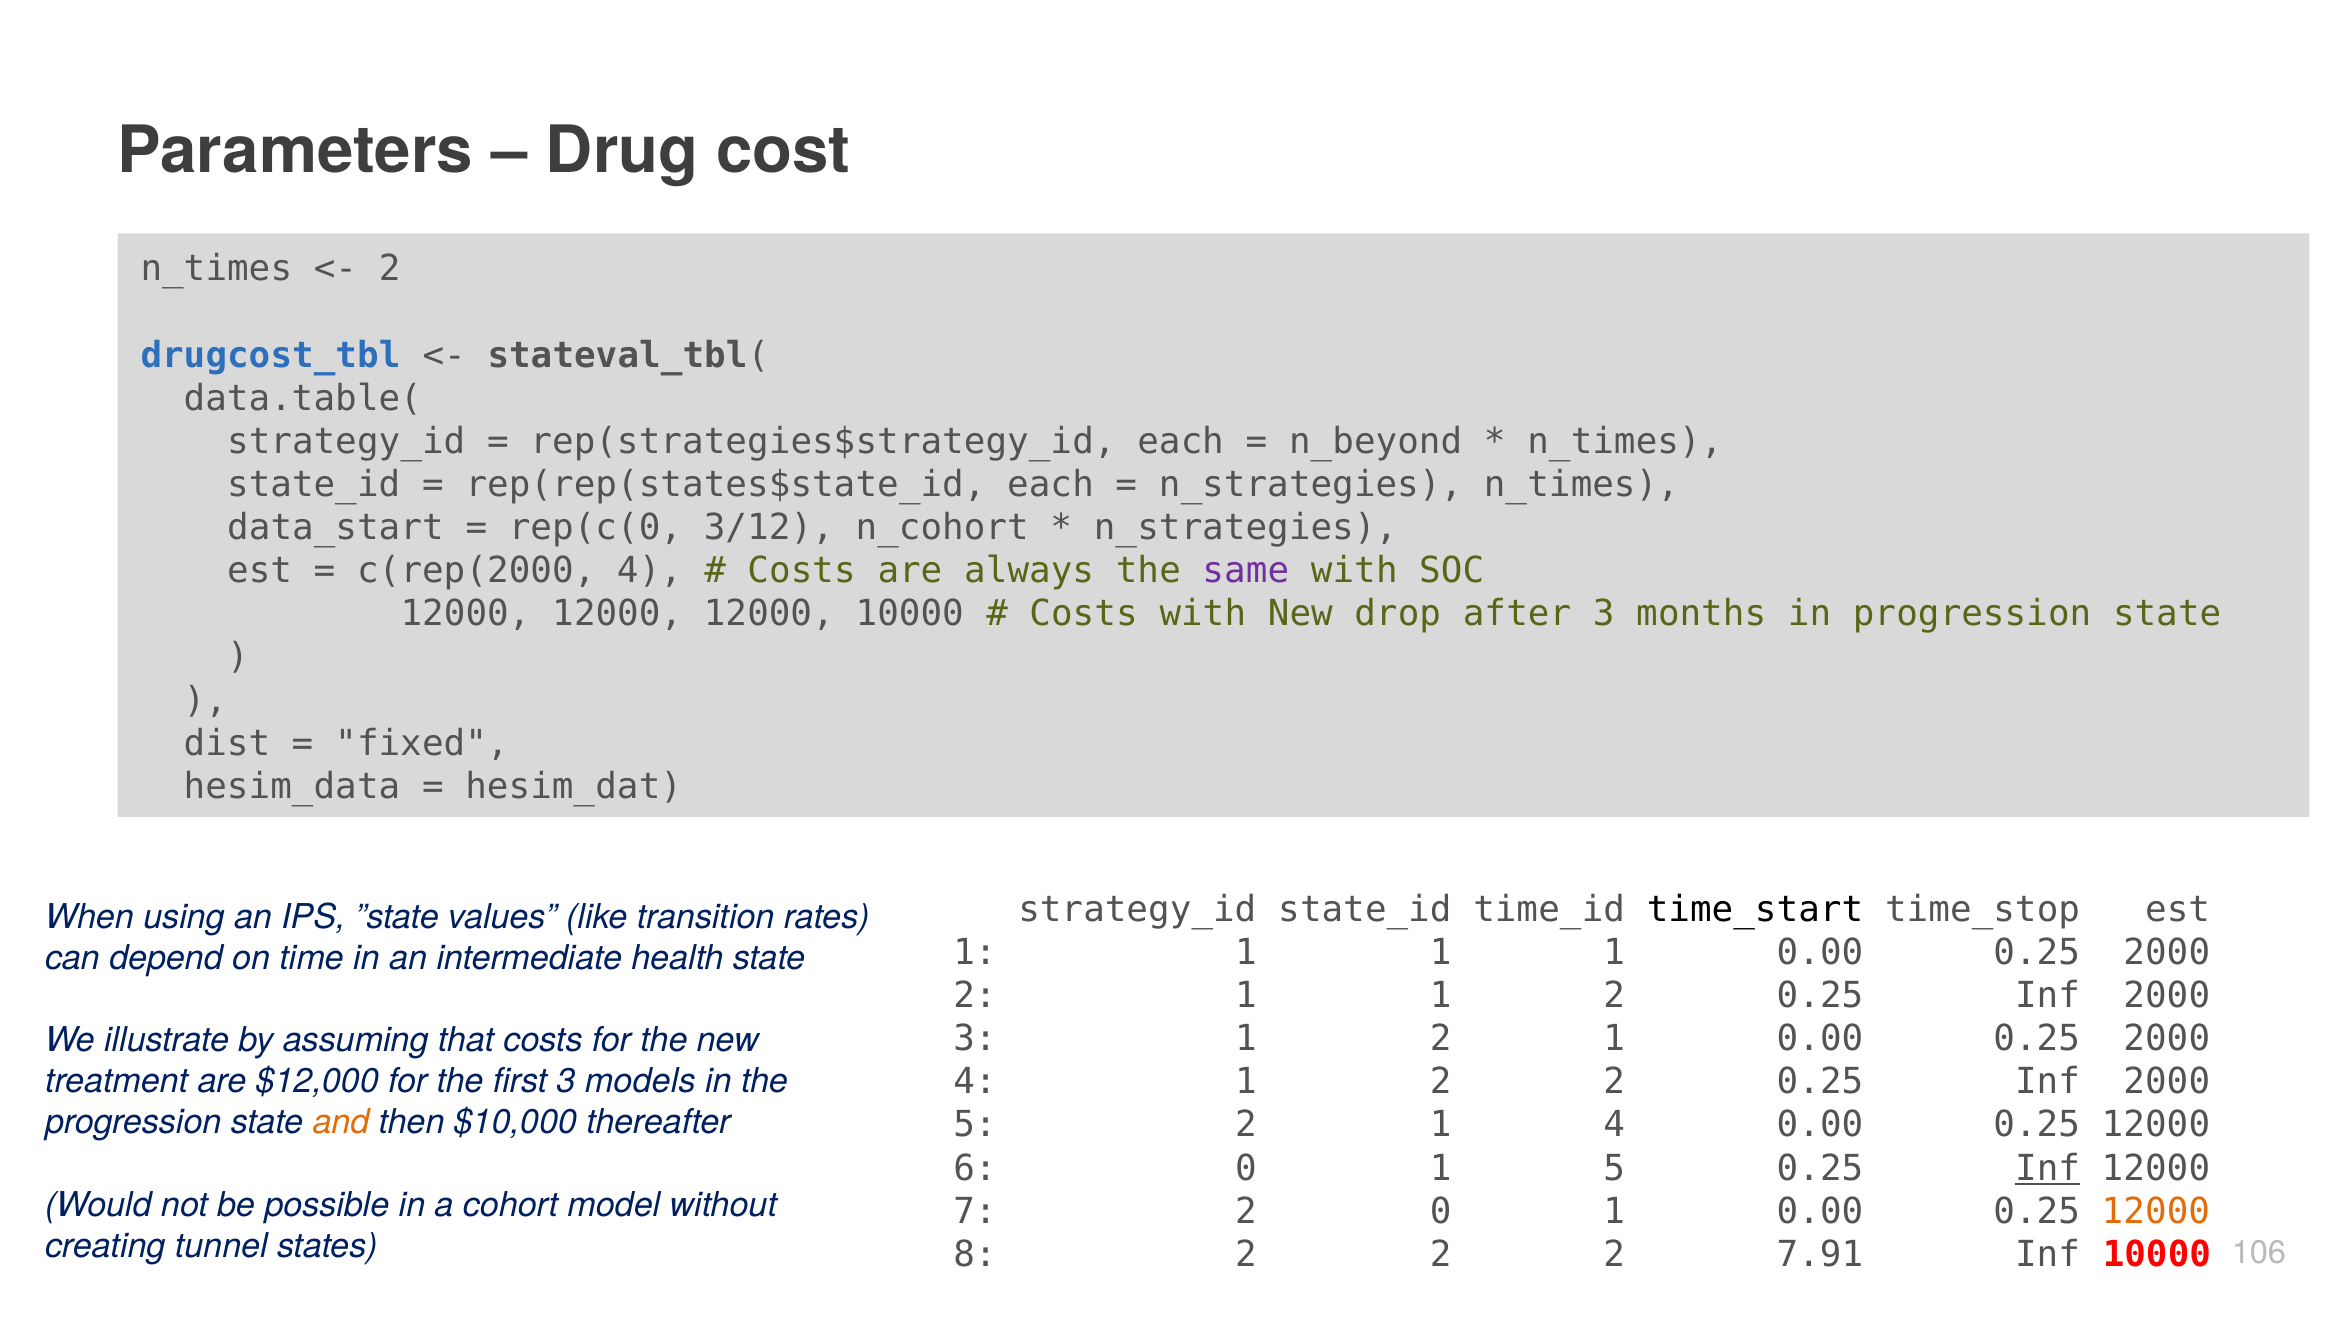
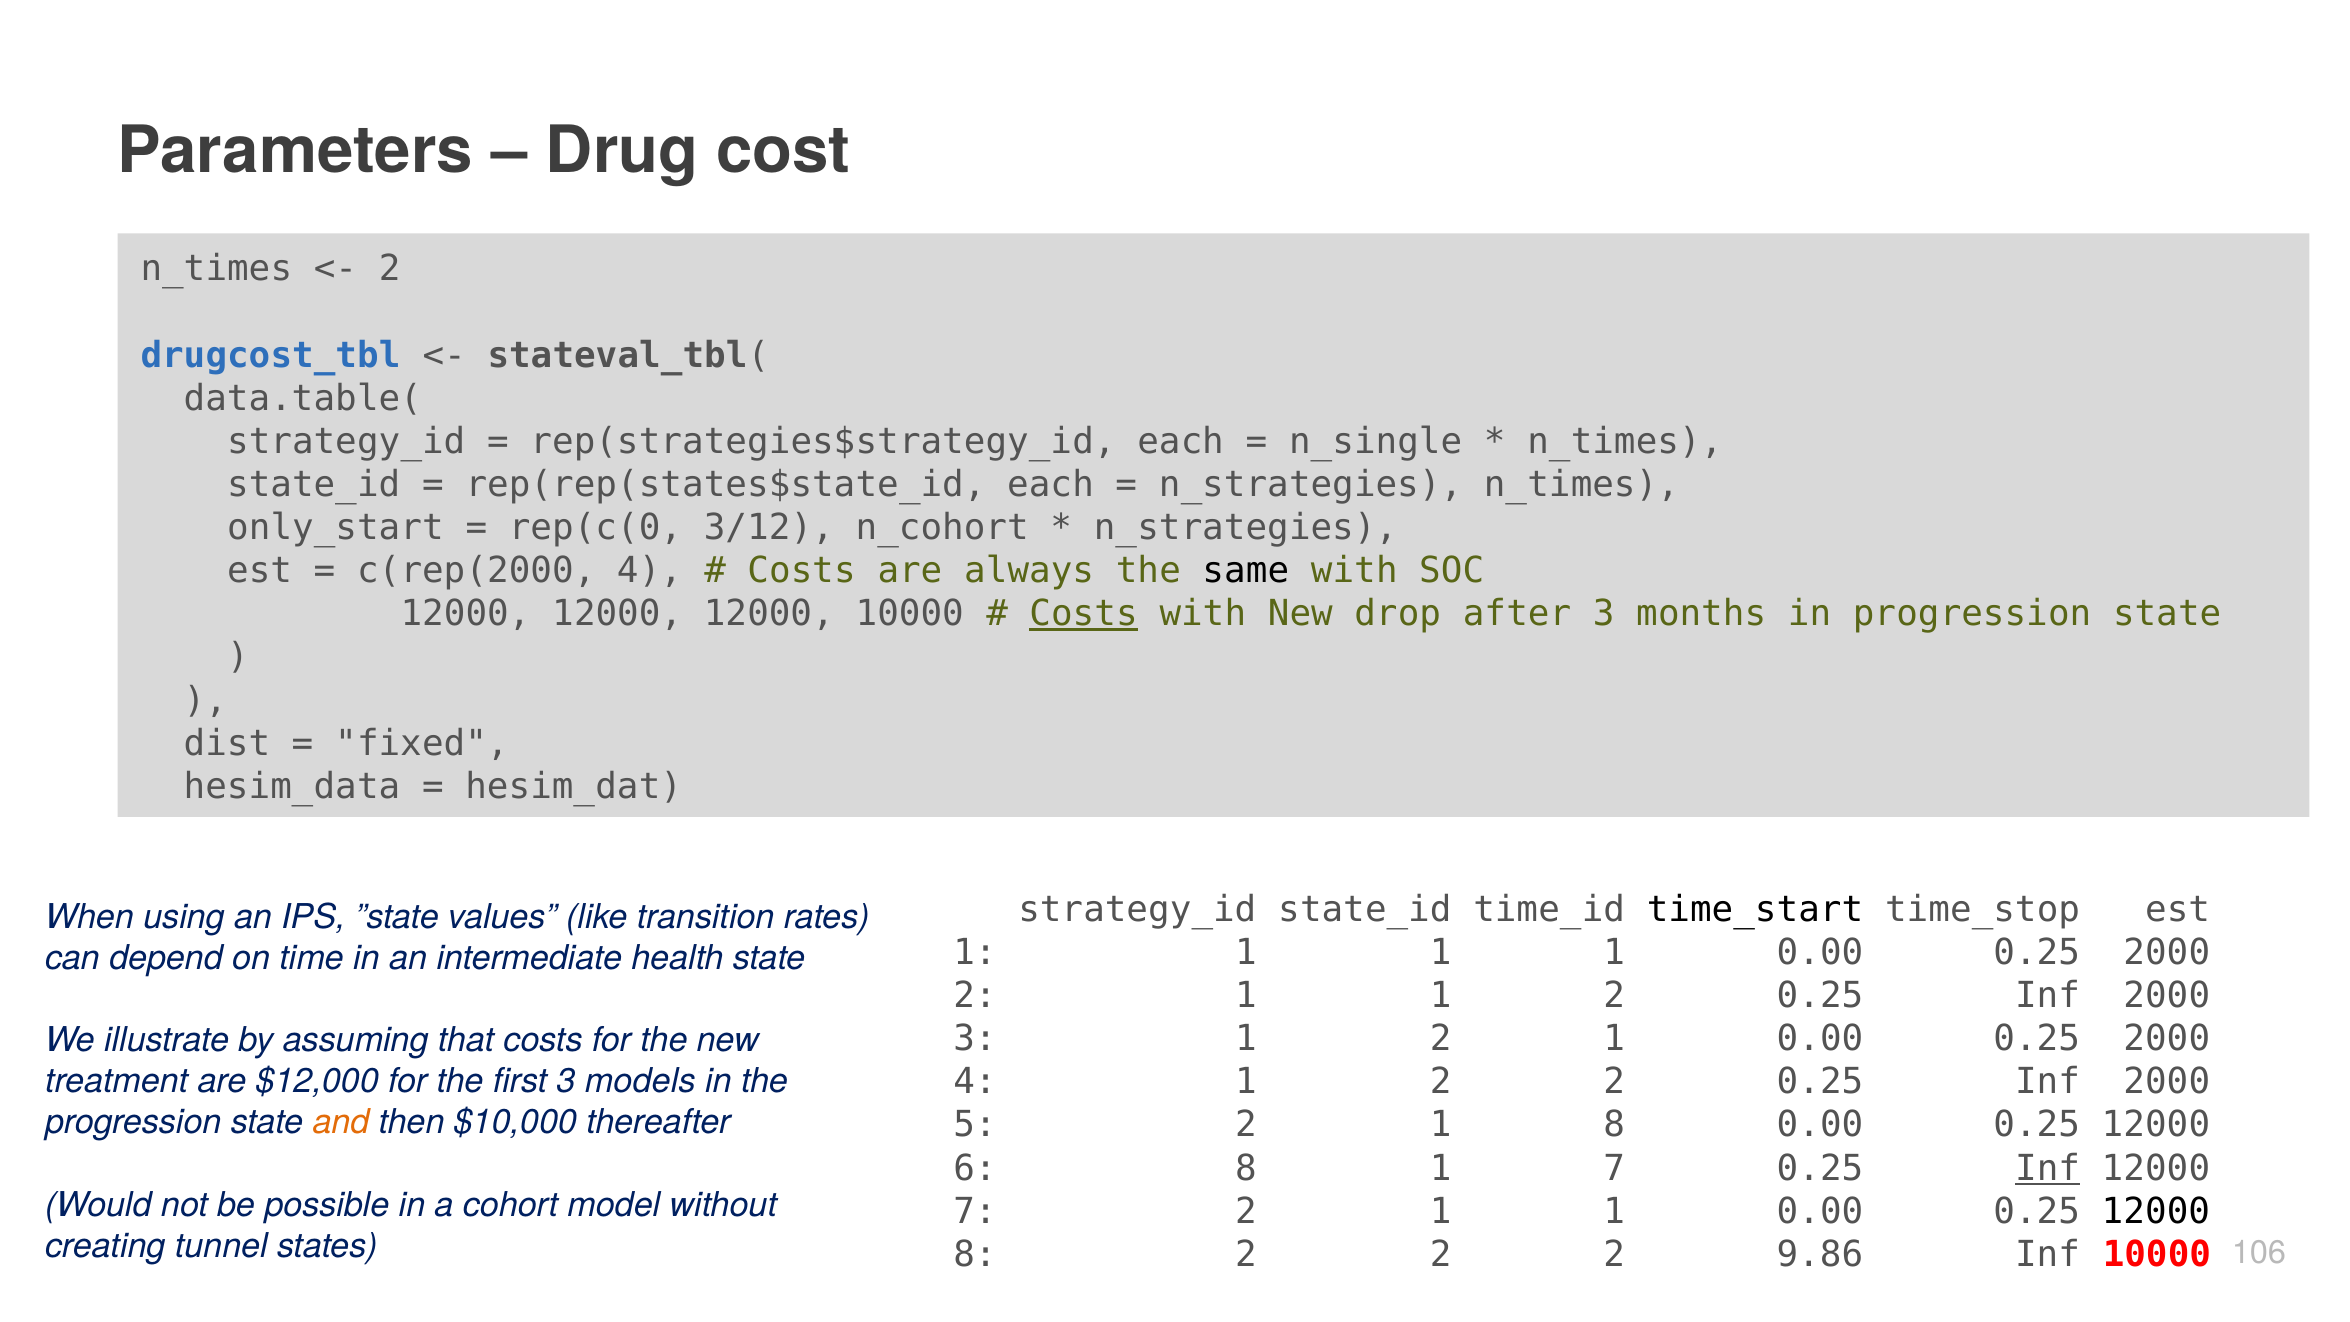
n_beyond: n_beyond -> n_single (1376, 442)
data_start: data_start -> only_start (335, 528)
same colour: purple -> black (1246, 571)
Costs underline: none -> present (1084, 614)
1 4: 4 -> 8 (1614, 1125)
6 0: 0 -> 8 (1246, 1168)
1 5: 5 -> 7 (1614, 1168)
7 2 0: 0 -> 1 (1441, 1211)
12000 colour: orange -> black (2156, 1211)
7.91: 7.91 -> 9.86 (1820, 1254)
